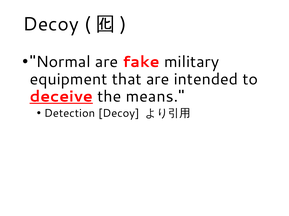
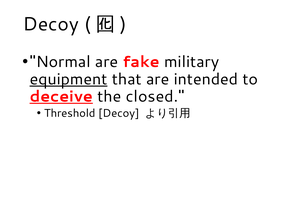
equipment underline: none -> present (69, 79)
means: means -> closed (155, 97)
Detection: Detection -> Threshold (70, 114)
